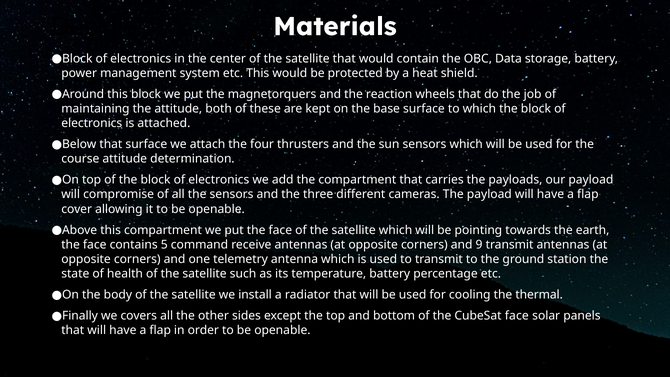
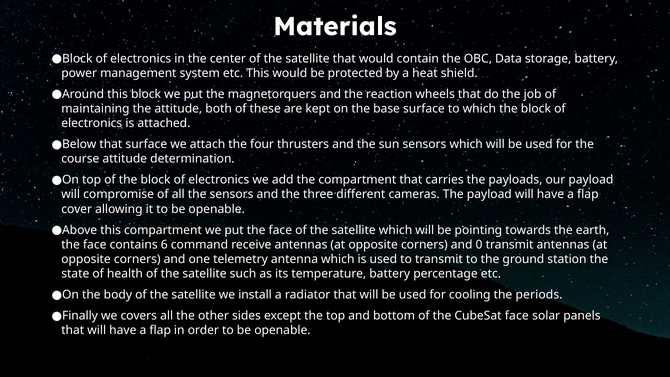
5: 5 -> 6 (164, 245)
9: 9 -> 0 (479, 245)
thermal: thermal -> periods (539, 295)
